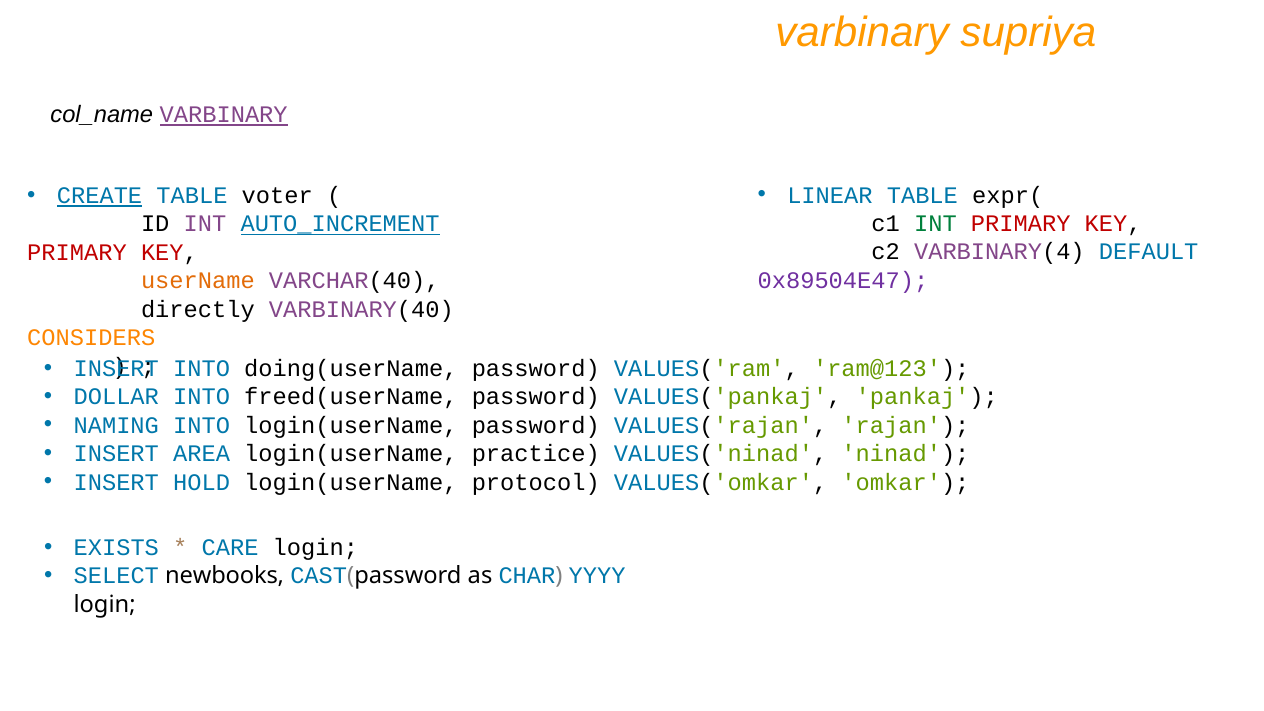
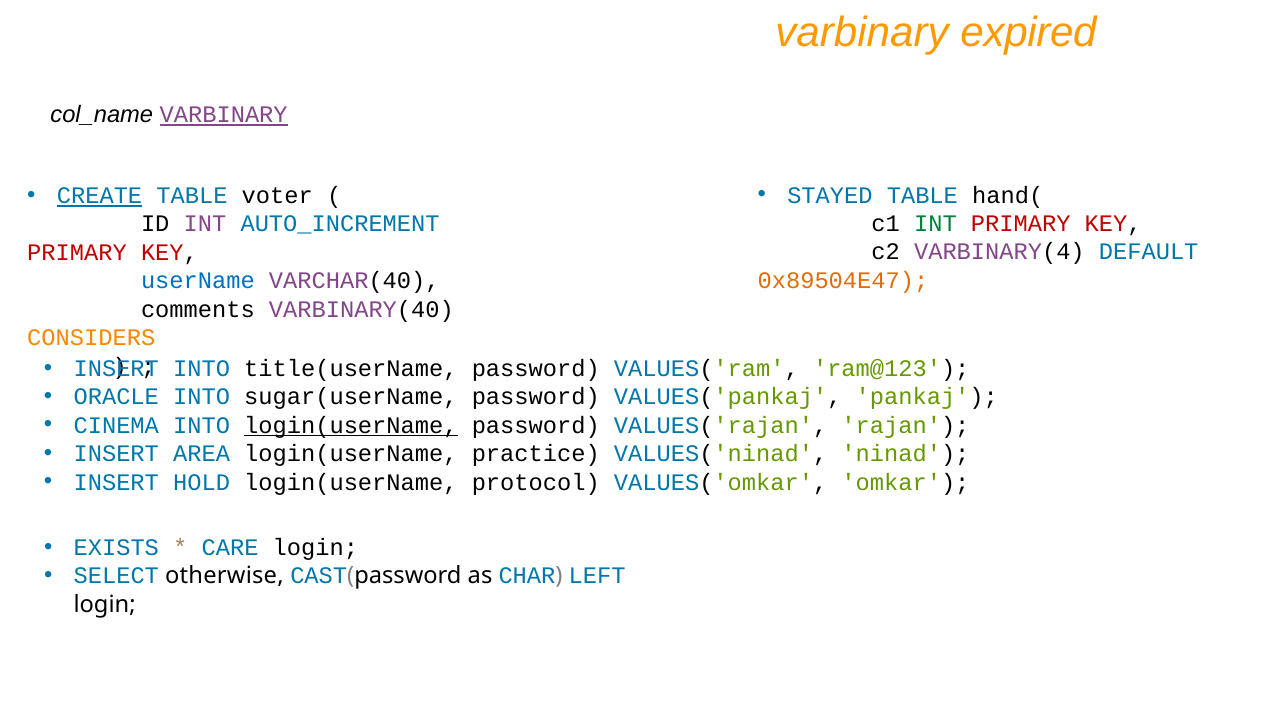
supriya: supriya -> expired (1029, 33)
LINEAR: LINEAR -> STAYED (830, 195)
expr(: expr( -> hand( (1008, 195)
AUTO_INCREMENT underline: present -> none (340, 224)
0x89504E47 colour: purple -> orange (843, 281)
userName colour: orange -> blue (198, 281)
directly: directly -> comments (198, 309)
doing(userName: doing(userName -> title(userName (351, 369)
DOLLAR: DOLLAR -> ORACLE (116, 397)
freed(userName: freed(userName -> sugar(userName (351, 397)
NAMING: NAMING -> CINEMA (116, 425)
login(userName underline: none -> present (351, 425)
newbooks: newbooks -> otherwise (224, 576)
YYYY: YYYY -> LEFT (597, 576)
